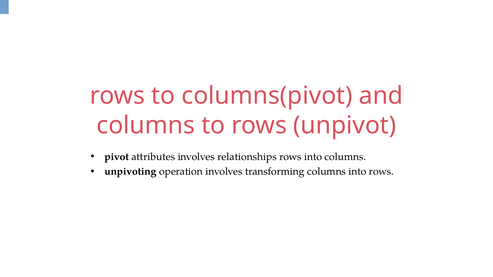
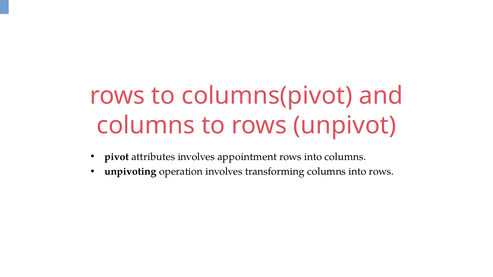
relationships: relationships -> appointment (247, 157)
